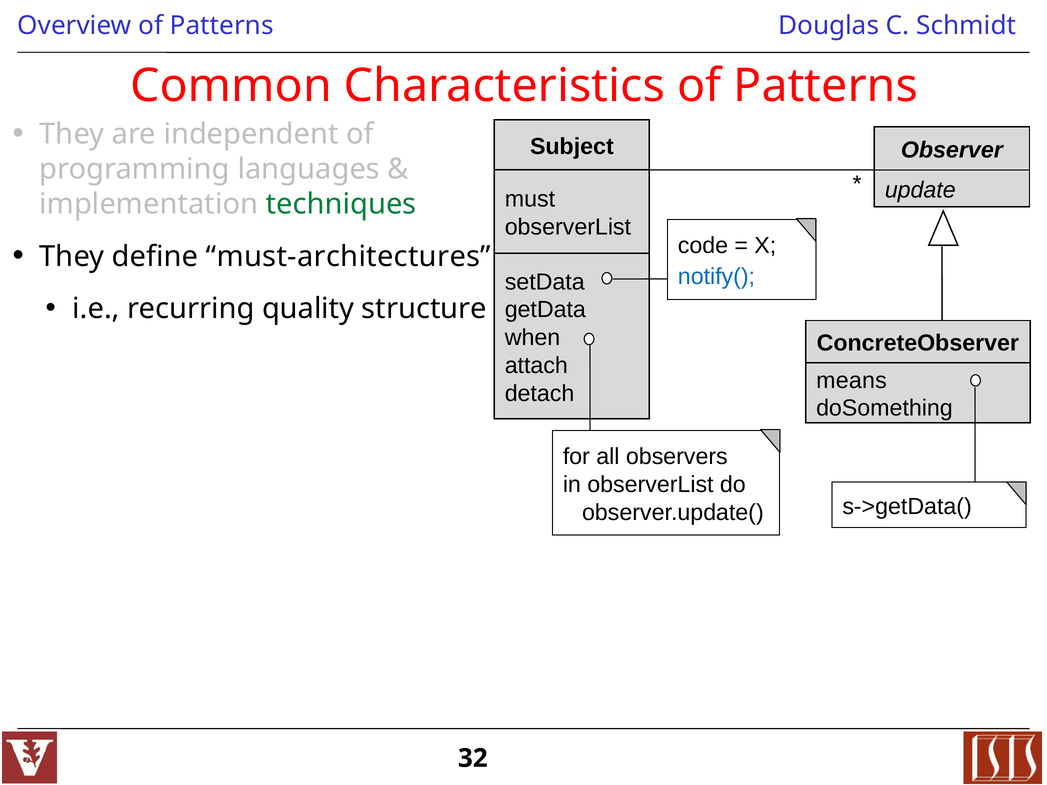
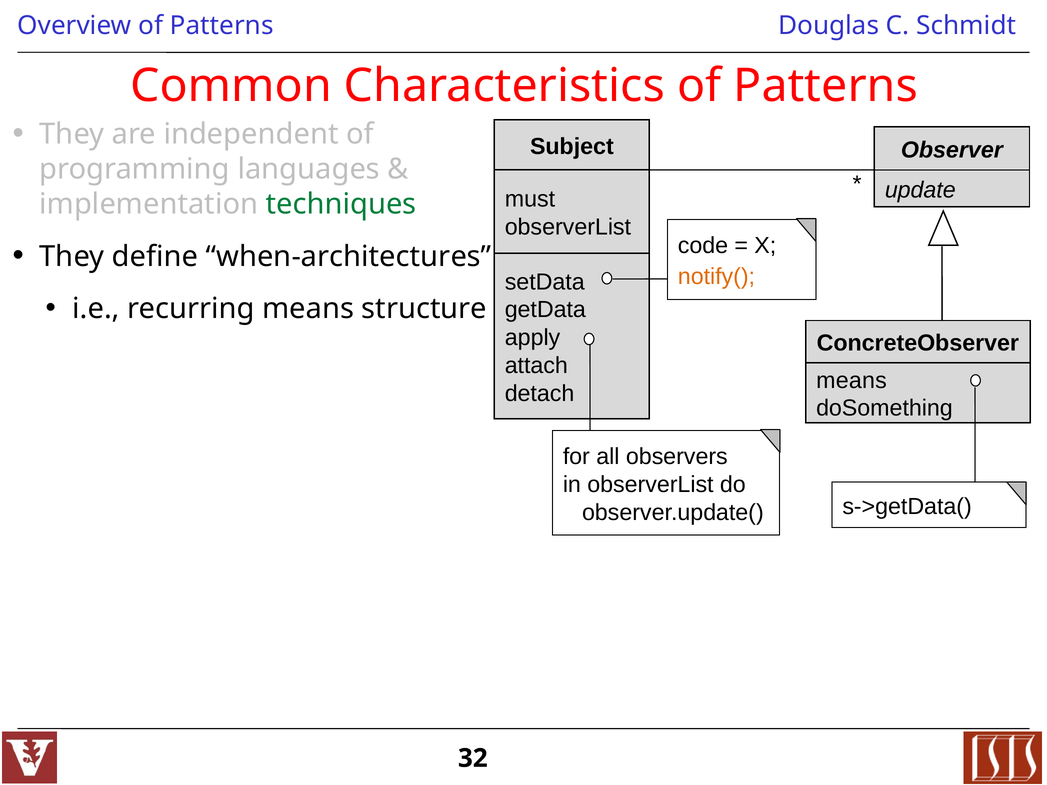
must-architectures: must-architectures -> when-architectures (349, 257)
notify( colour: blue -> orange (716, 276)
recurring quality: quality -> means (308, 309)
when: when -> apply (533, 338)
